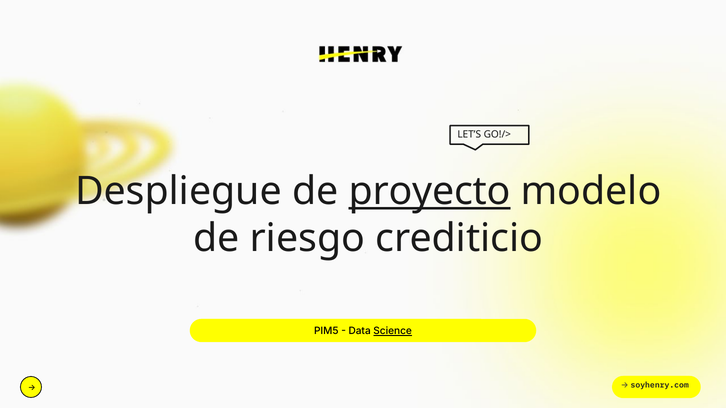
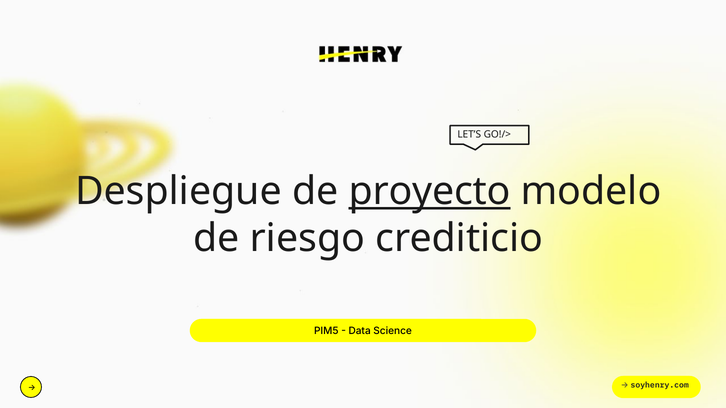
Science underline: present -> none (393, 331)
